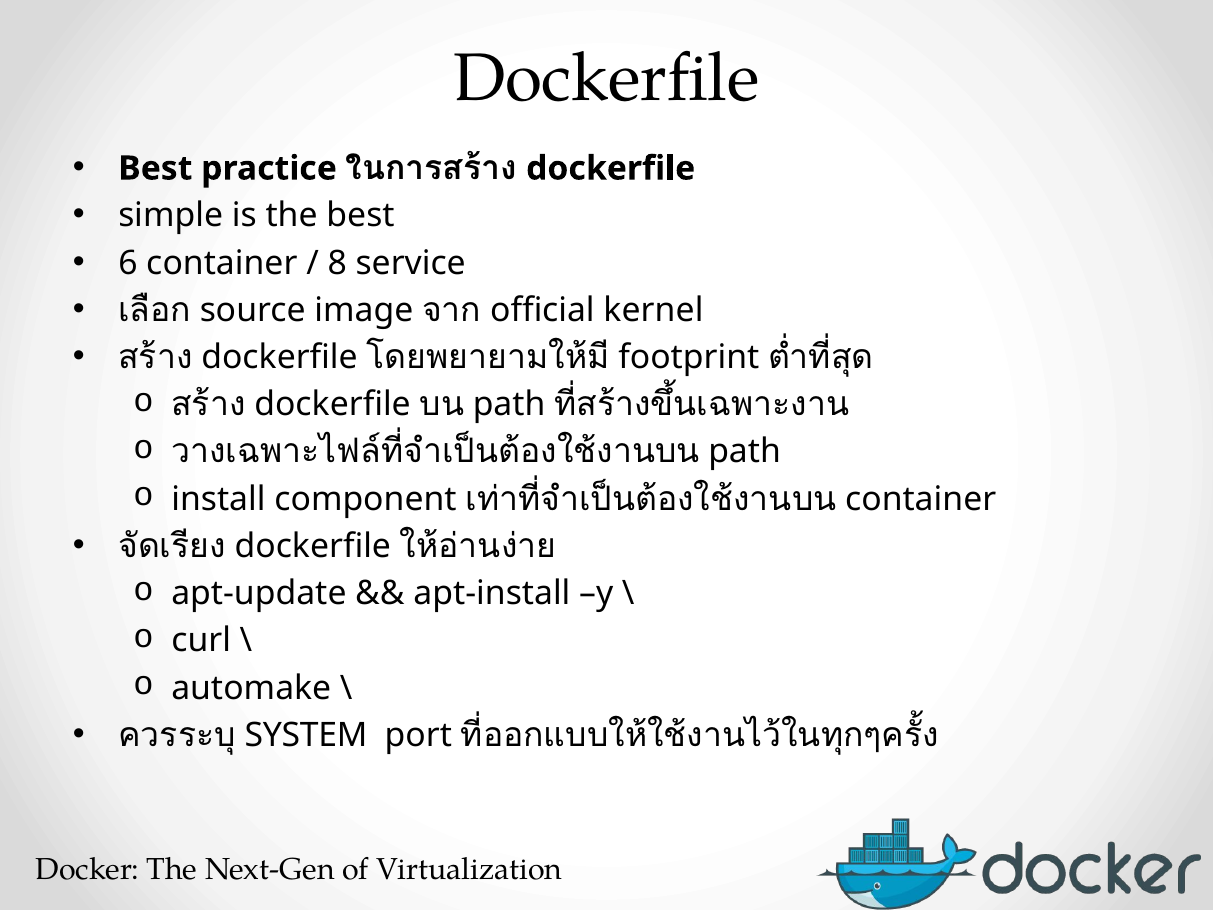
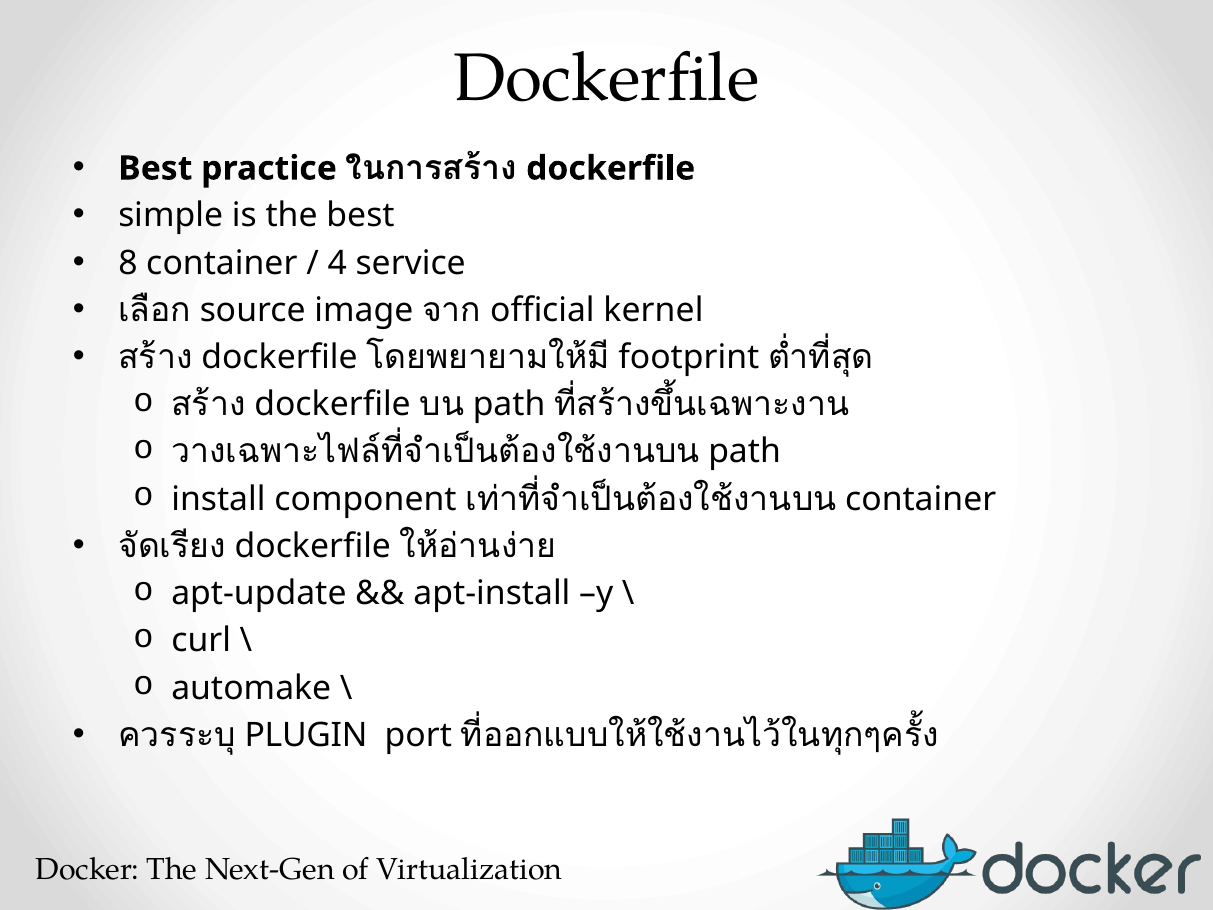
6: 6 -> 8 (128, 263)
8: 8 -> 4 (337, 263)
SYSTEM: SYSTEM -> PLUGIN (306, 735)
